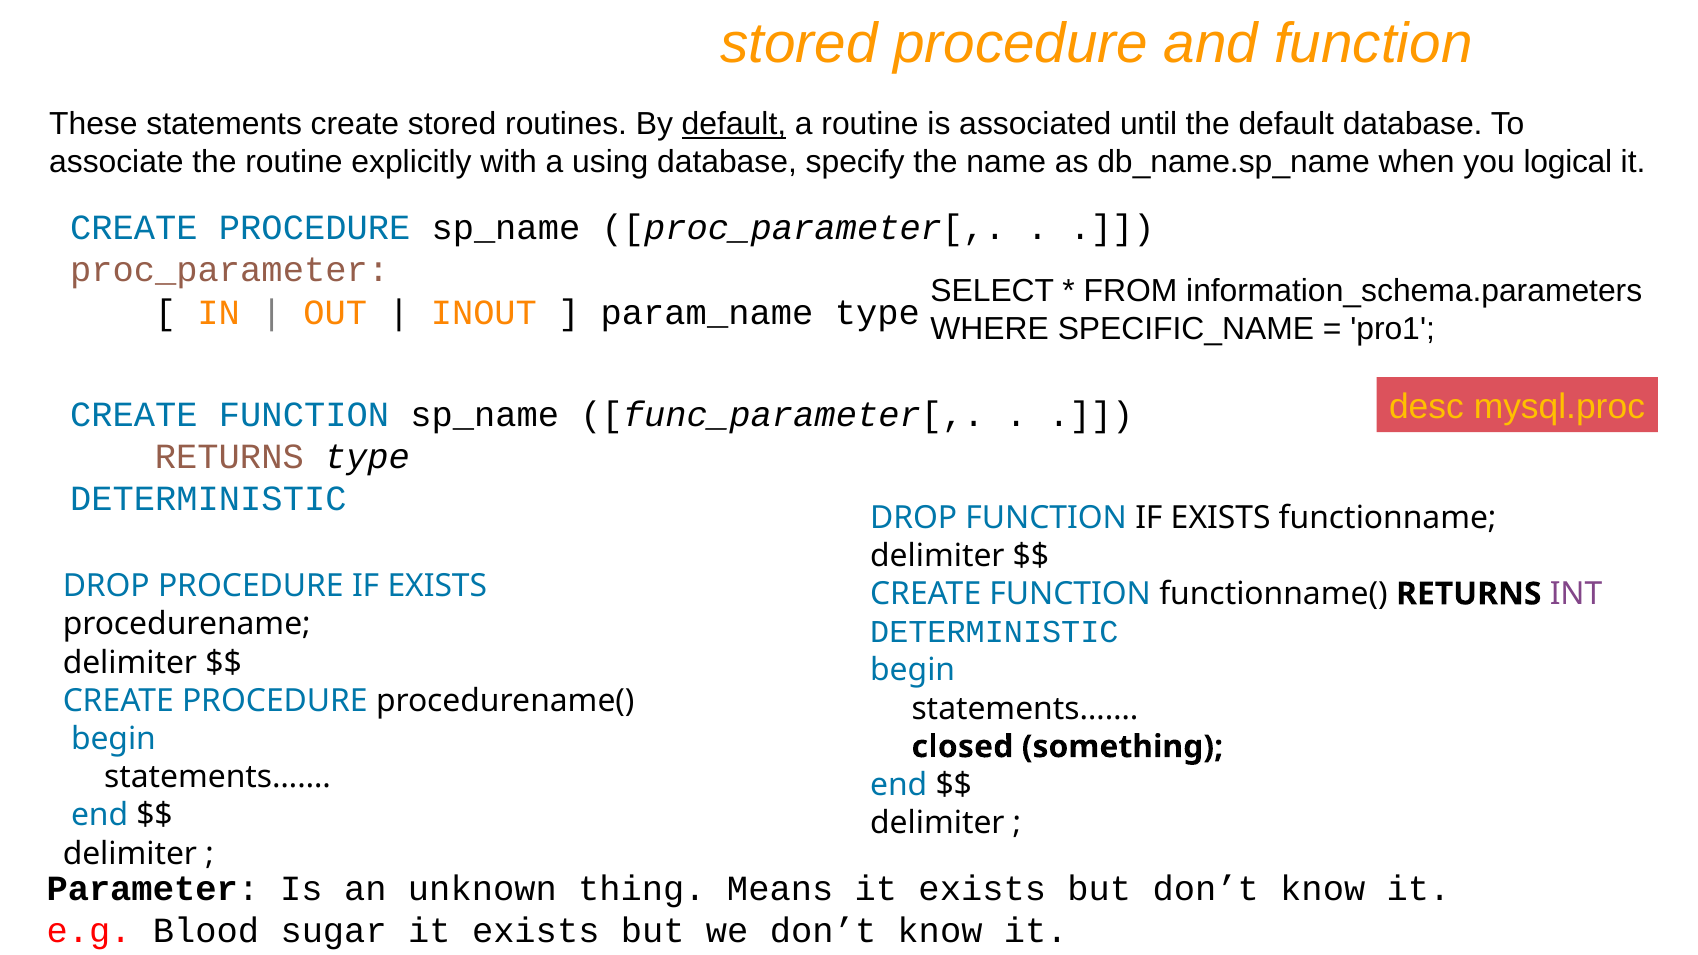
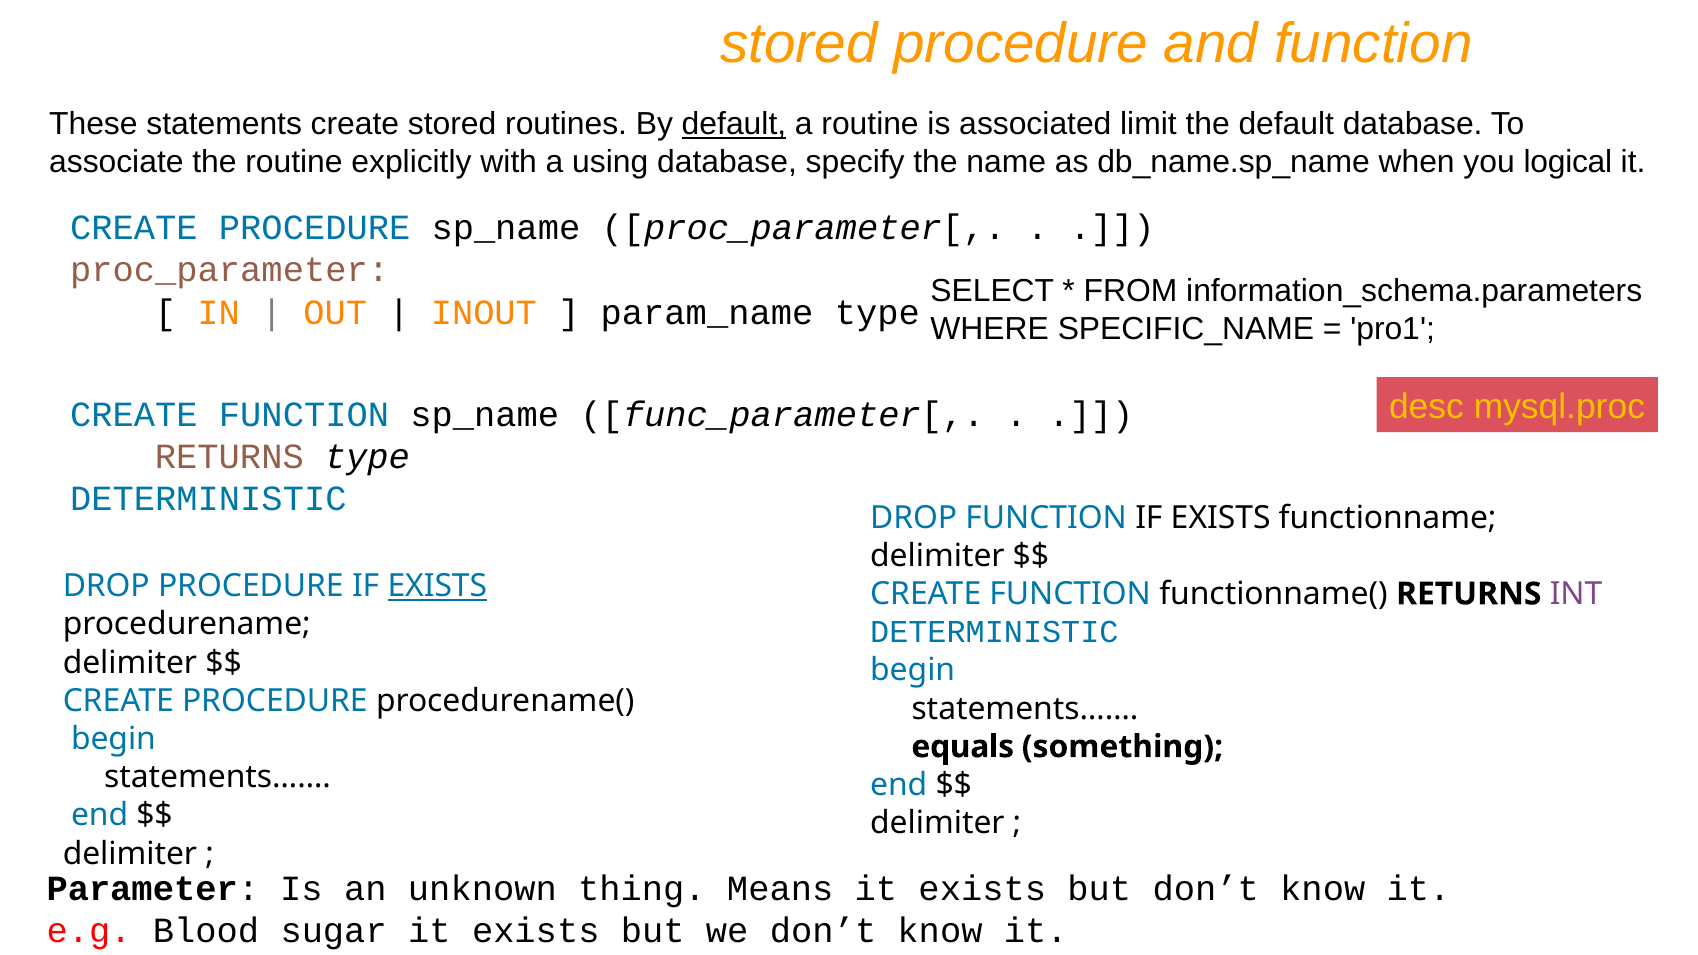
until: until -> limit (1148, 124)
EXISTS underline: none -> present (437, 586)
closed: closed -> equals (963, 747)
